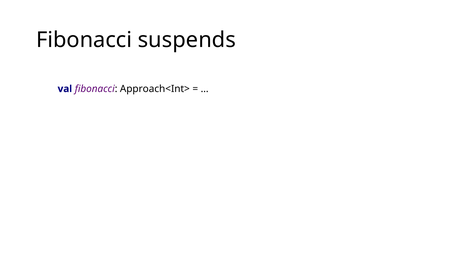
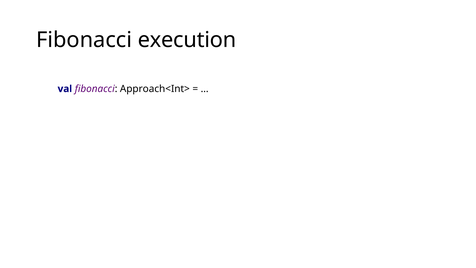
suspends: suspends -> execution (187, 40)
